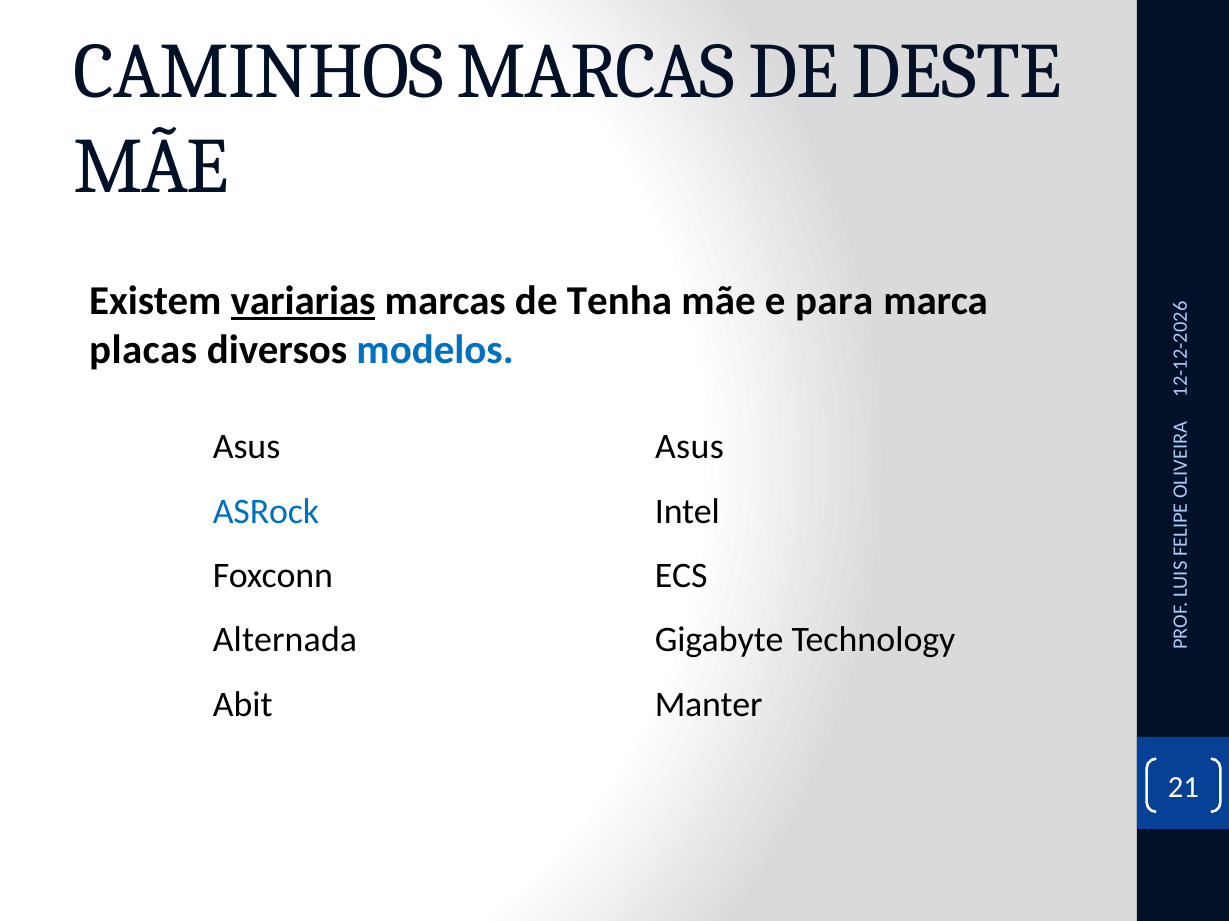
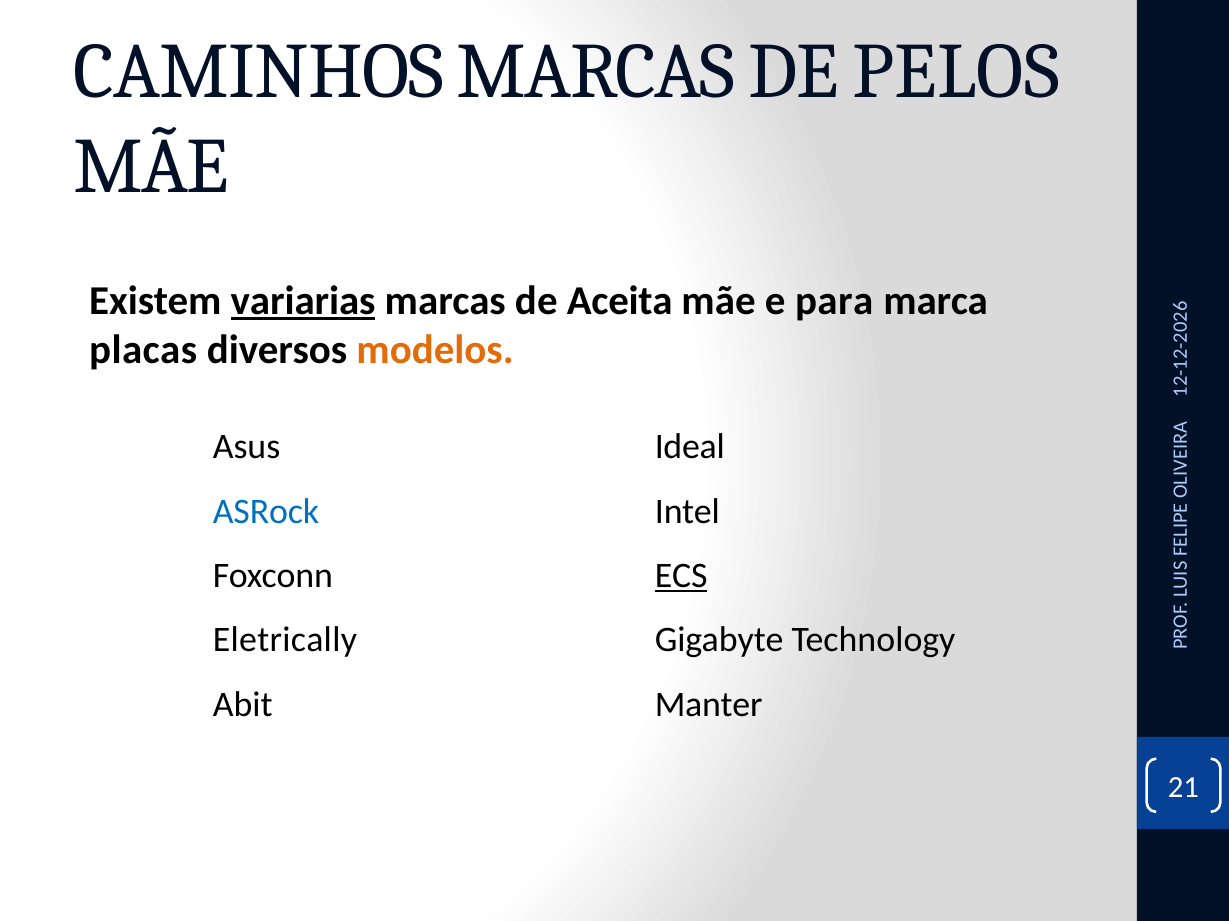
DESTE: DESTE -> PELOS (956, 72)
Tenha: Tenha -> Aceita (620, 301)
modelos colour: blue -> orange (435, 350)
Asus: Asus -> Ideal (690, 447)
ECS underline: none -> present (681, 576)
Alternada: Alternada -> Eletrically (285, 641)
